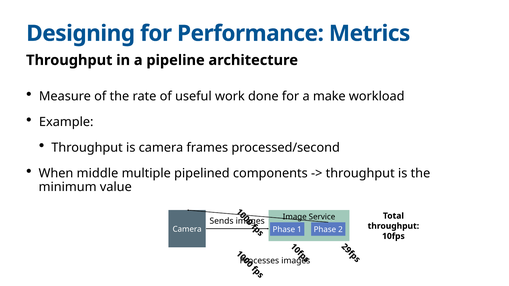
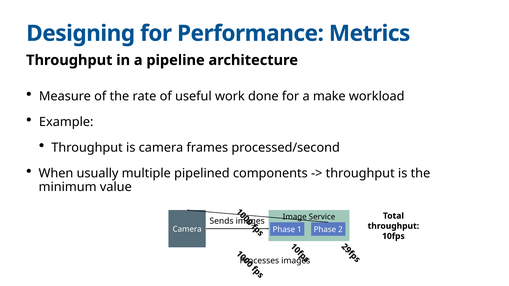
middle: middle -> usually (98, 174)
